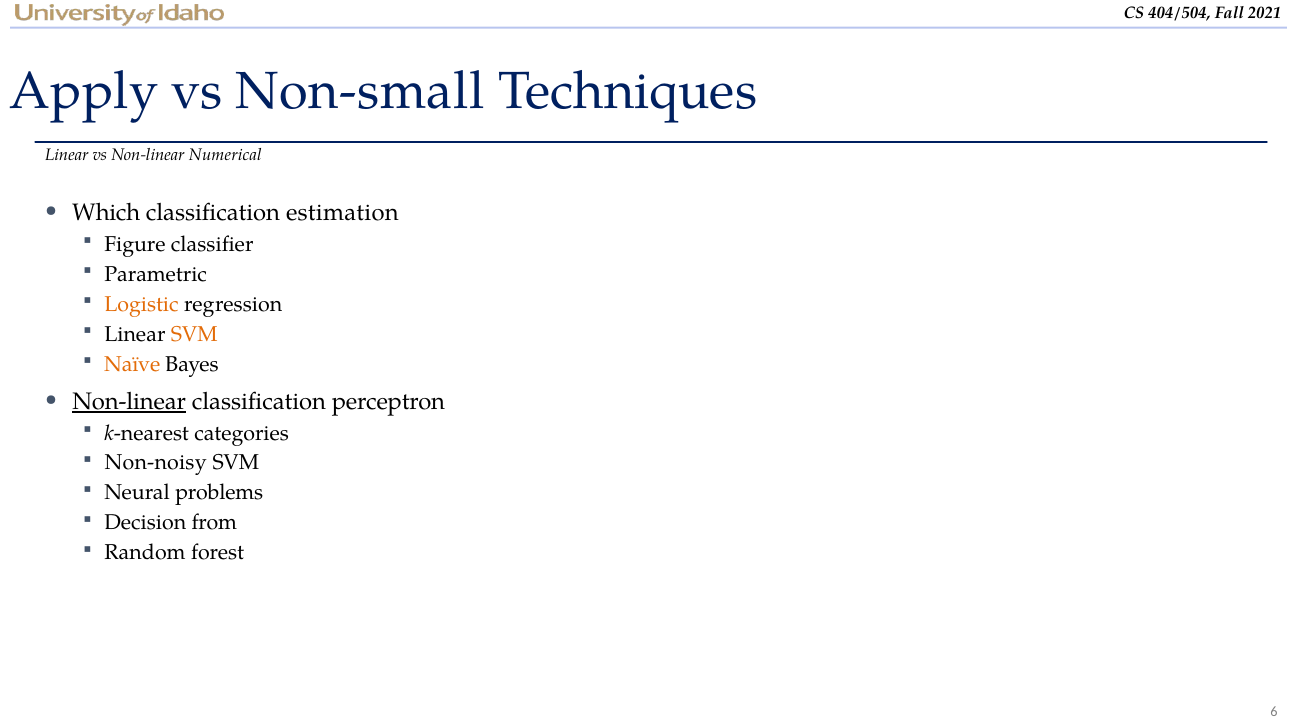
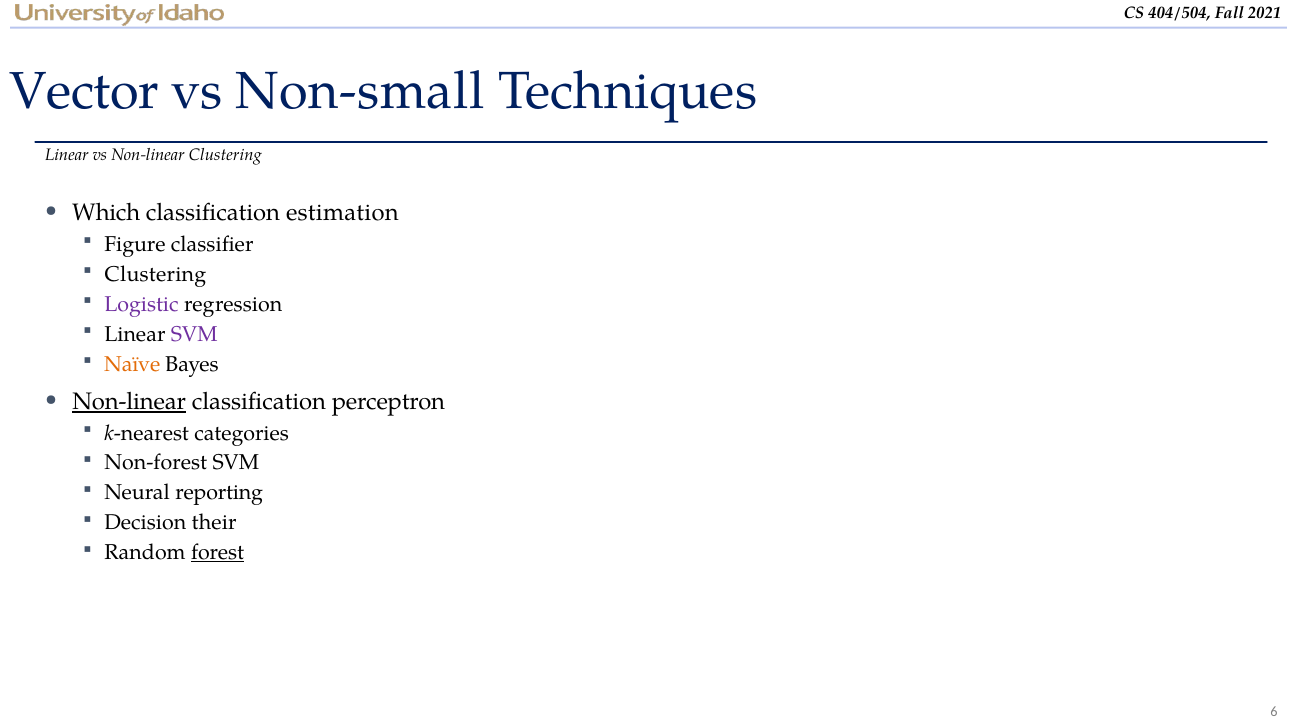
Apply: Apply -> Vector (84, 92)
Non-linear Numerical: Numerical -> Clustering (225, 155)
Parametric: Parametric -> Clustering (155, 274)
Logistic colour: orange -> purple (141, 304)
SVM colour: orange -> purple (194, 334)
Non-noisy: Non-noisy -> Non-forest (156, 463)
problems: problems -> reporting (219, 493)
from: from -> their (214, 523)
forest underline: none -> present (218, 552)
